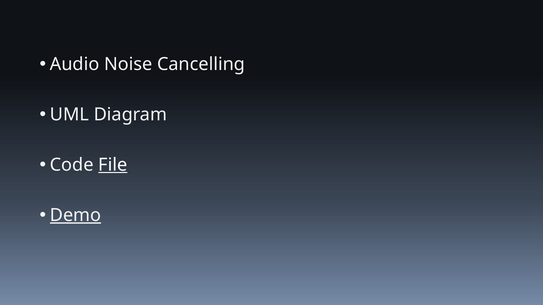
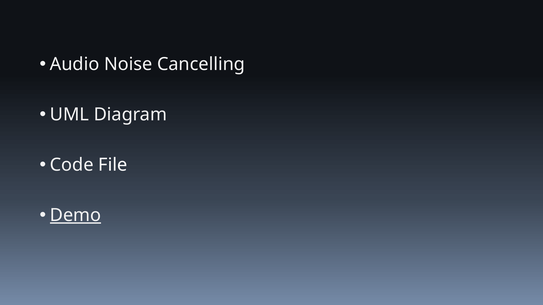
File underline: present -> none (113, 165)
